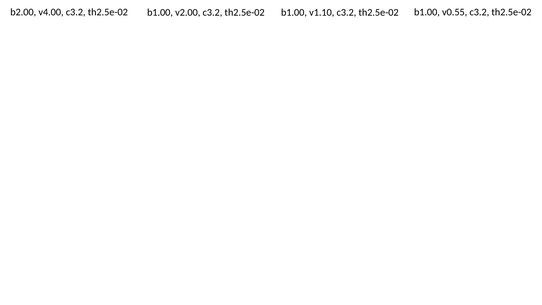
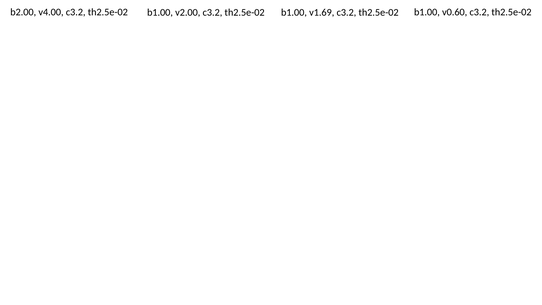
v0.55: v0.55 -> v0.60 (455, 12)
v1.10: v1.10 -> v1.69 (322, 13)
